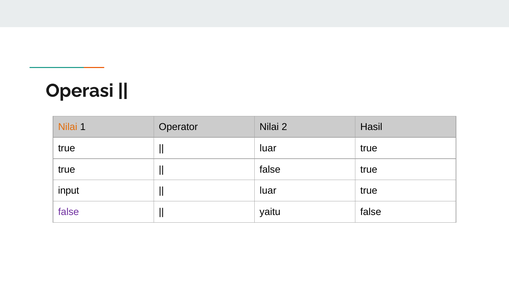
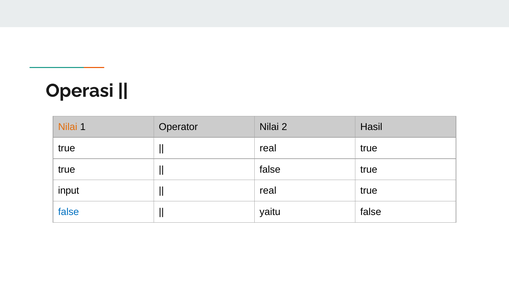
luar: luar -> real (268, 148)
luar: luar -> real (268, 191)
false colour: purple -> blue (69, 212)
